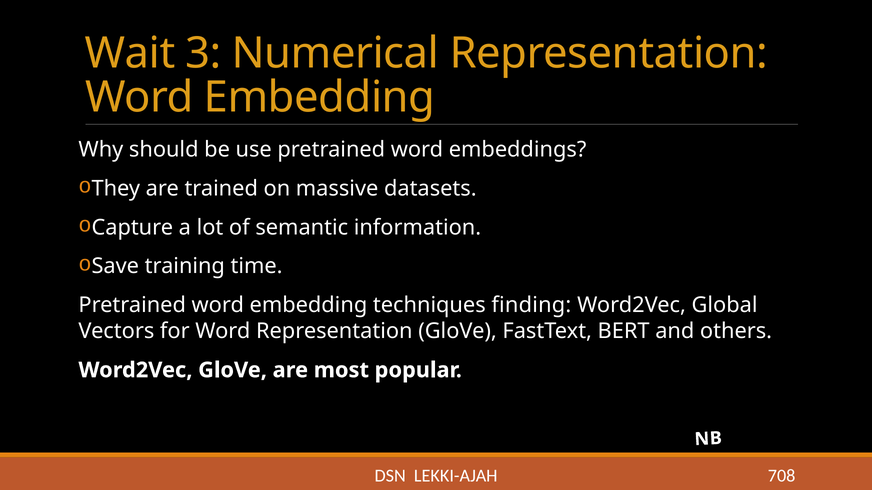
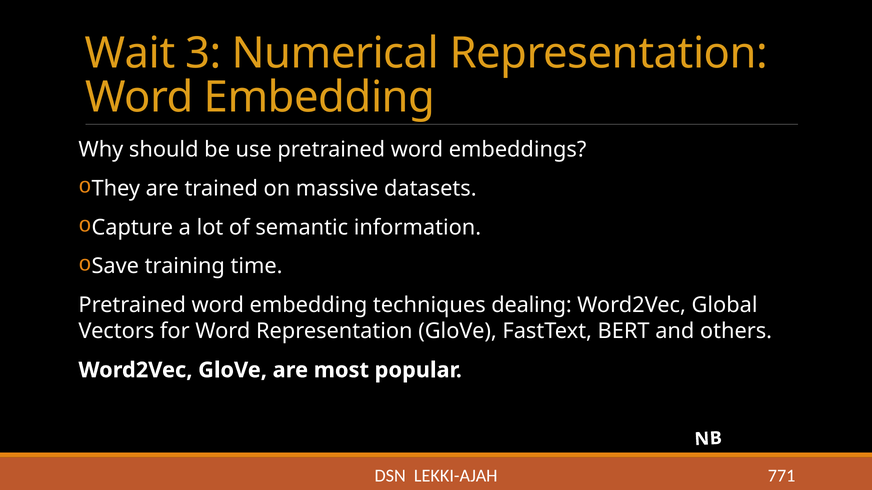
finding: finding -> dealing (532, 305)
708: 708 -> 771 (782, 476)
